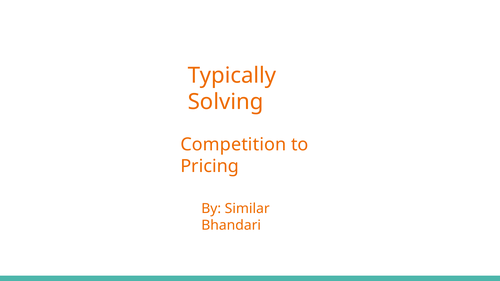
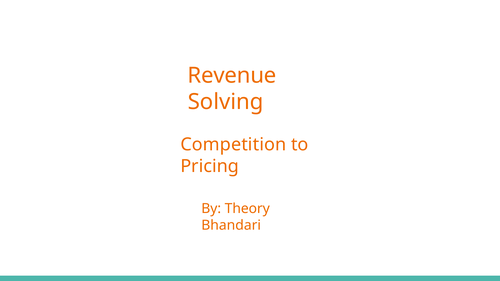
Typically: Typically -> Revenue (232, 75)
Similar: Similar -> Theory (247, 209)
